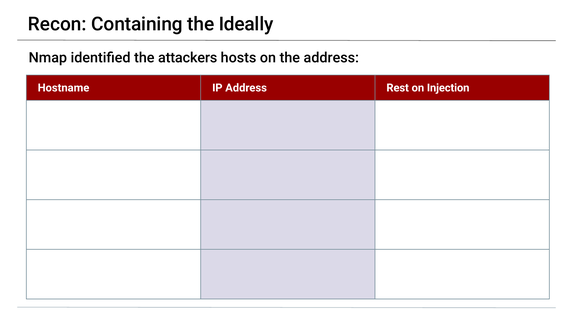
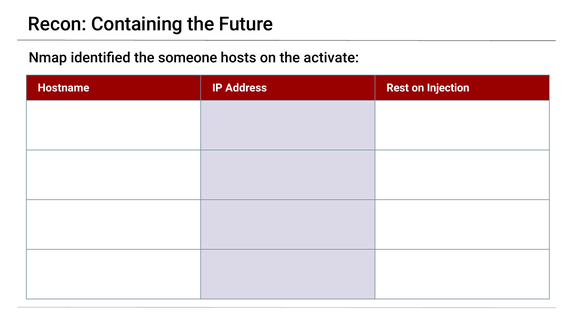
Ideally: Ideally -> Future (246, 24)
attackers: attackers -> someone (188, 58)
the address: address -> activate (331, 58)
